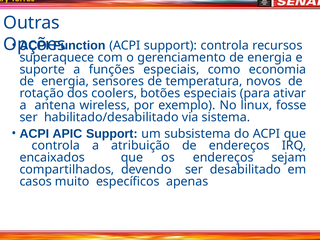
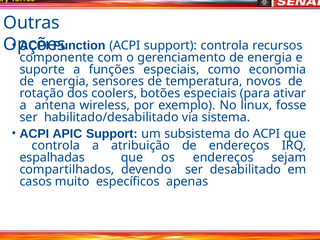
superaquece: superaquece -> componente (57, 57)
encaixados: encaixados -> espalhadas (52, 158)
